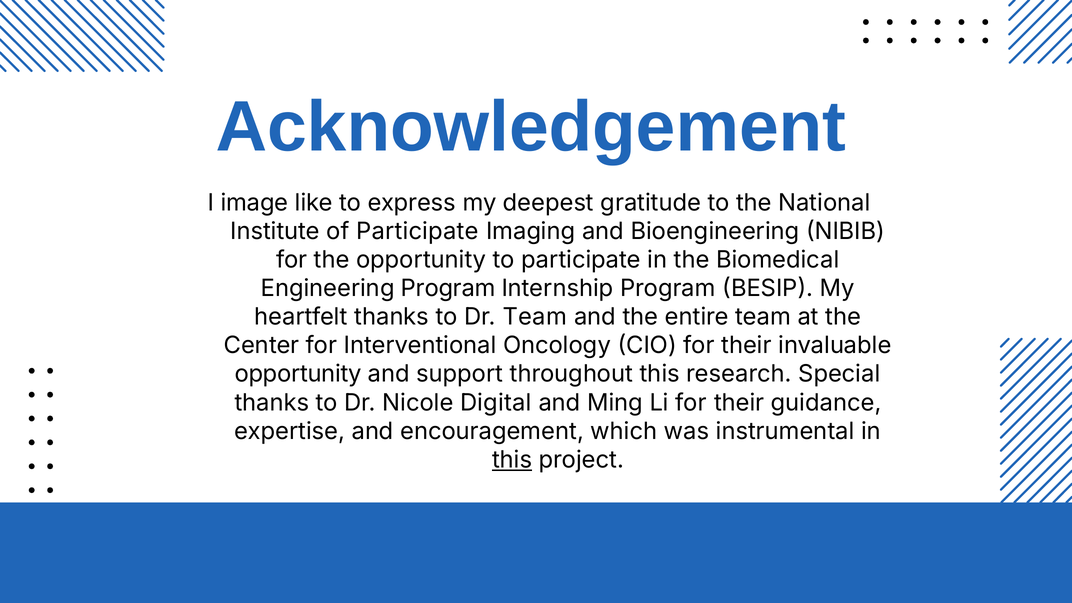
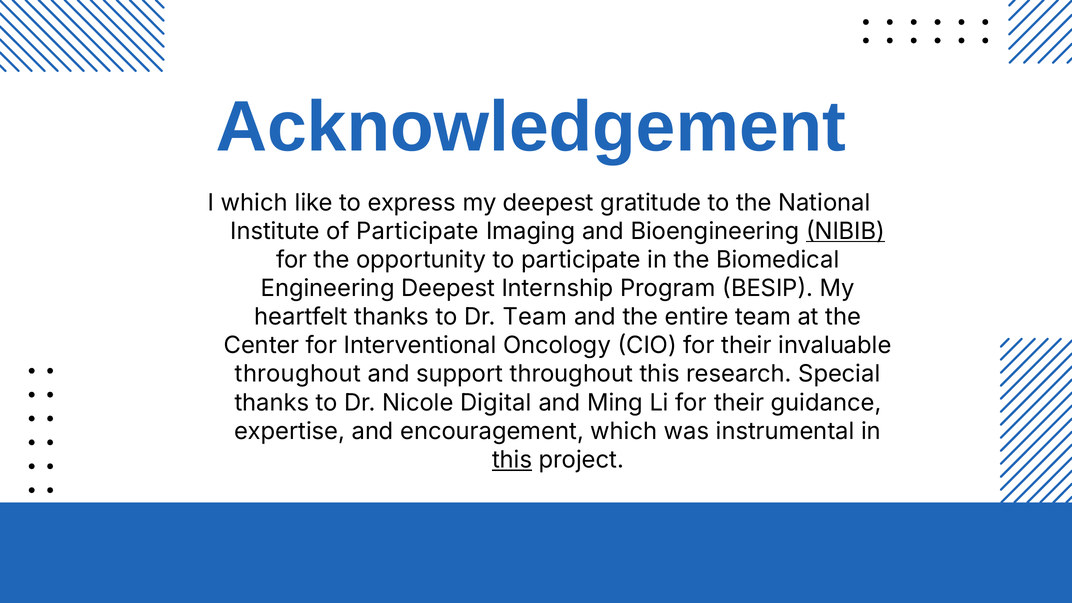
I image: image -> which (254, 203)
NIBIB underline: none -> present (846, 231)
Engineering Program: Program -> Deepest (448, 288)
opportunity: opportunity -> throughout (298, 374)
